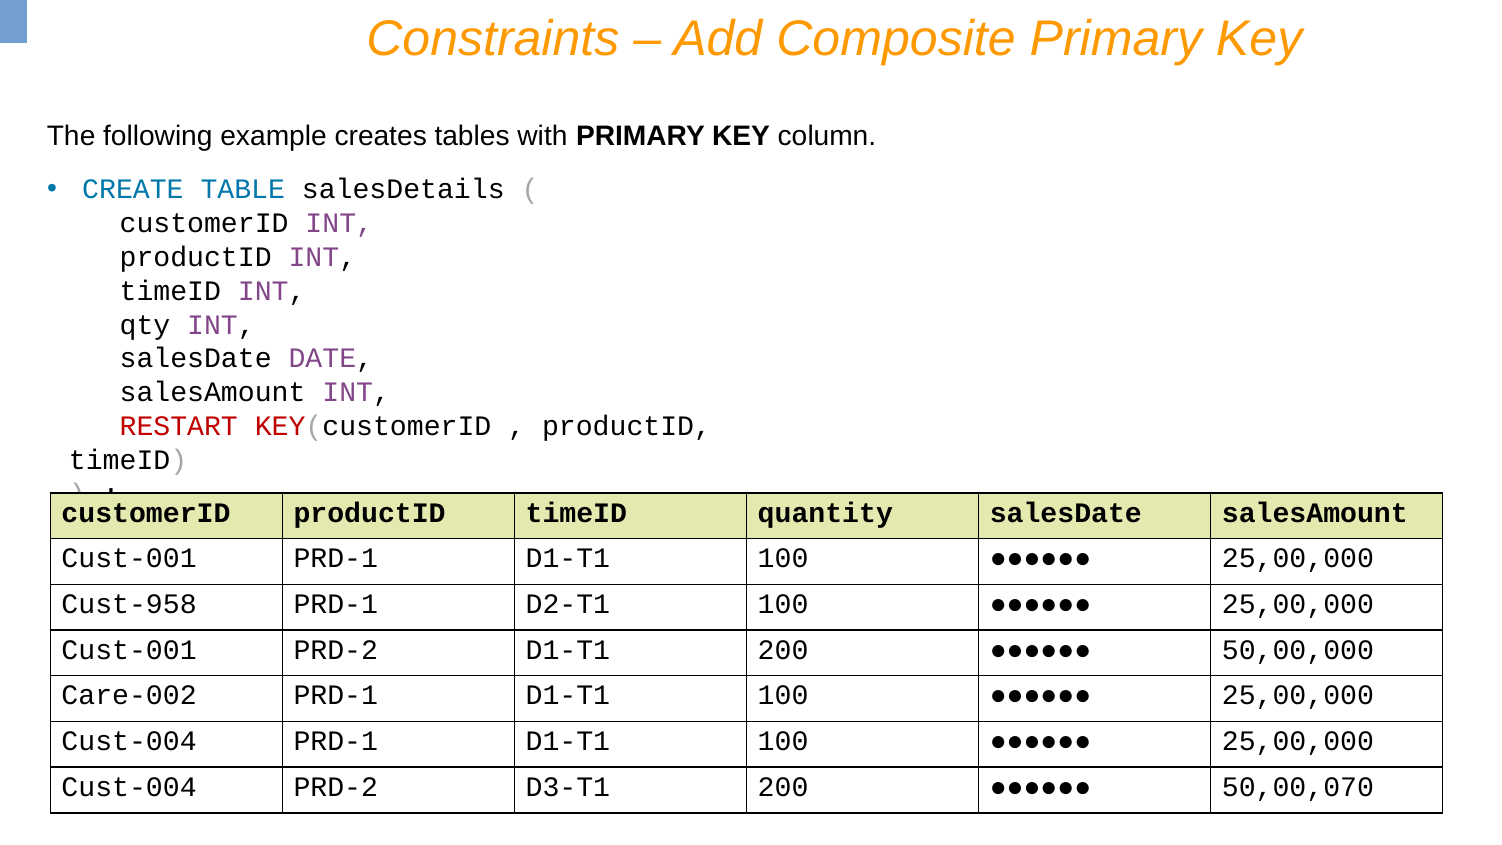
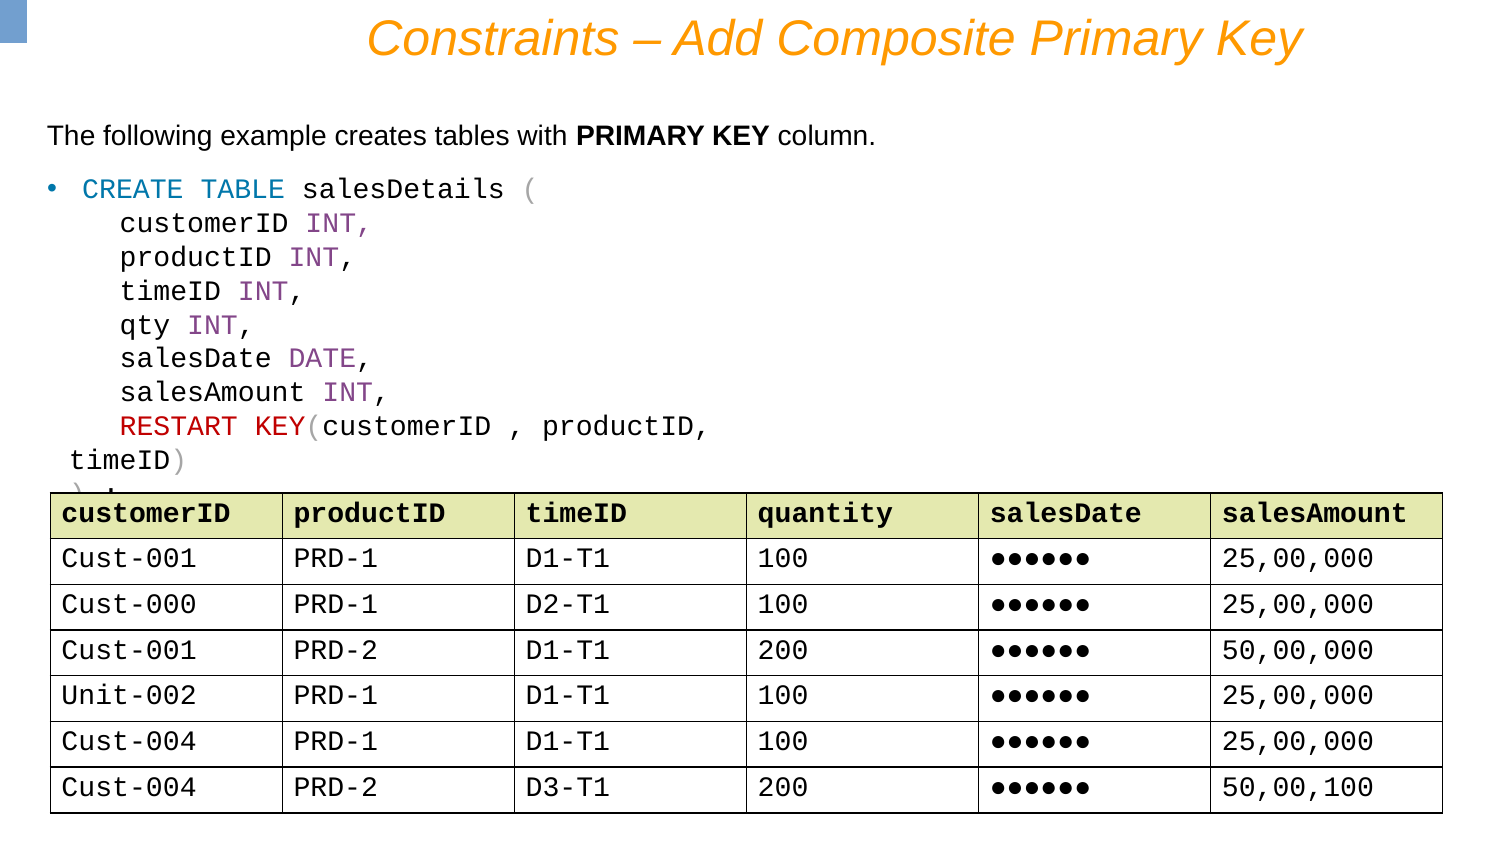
Cust-958: Cust-958 -> Cust-000 (129, 604)
Care-002: Care-002 -> Unit-002 (129, 695)
50,00,070: 50,00,070 -> 50,00,100 (1298, 787)
